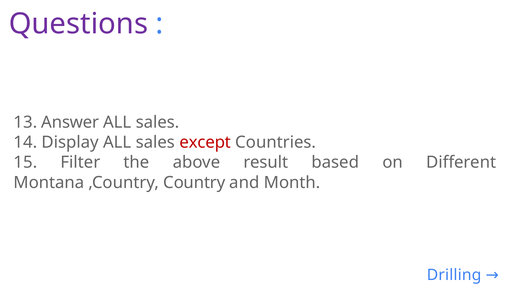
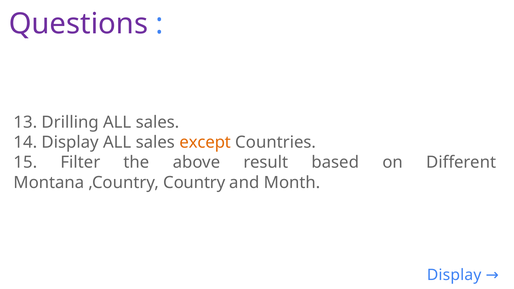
Answer: Answer -> Drilling (70, 122)
except colour: red -> orange (205, 142)
Drilling: Drilling -> Display (454, 275)
